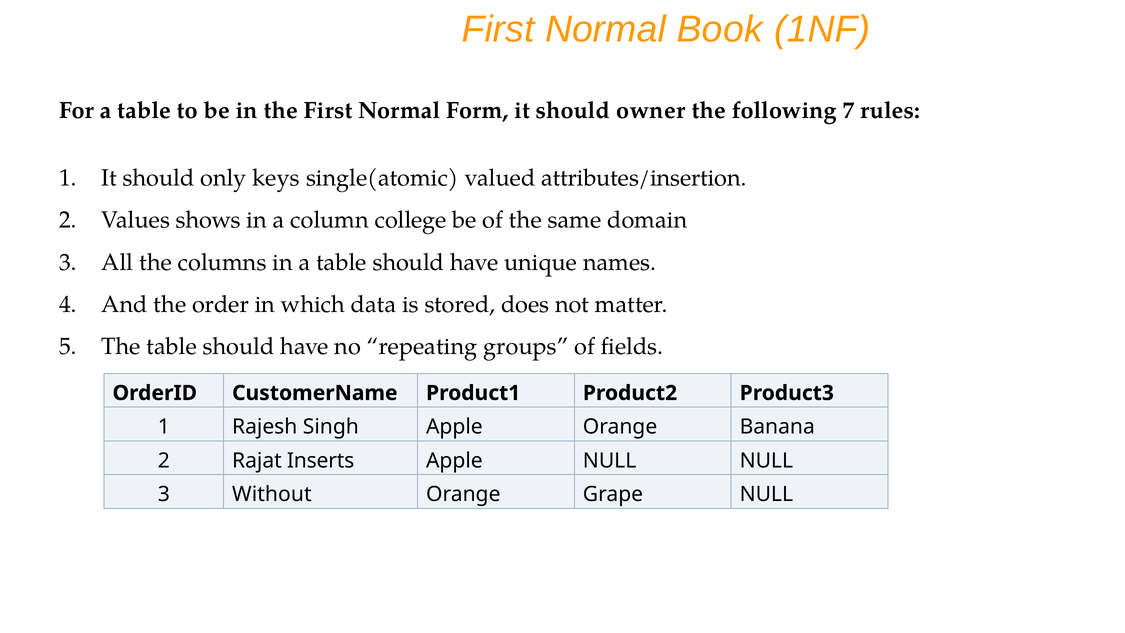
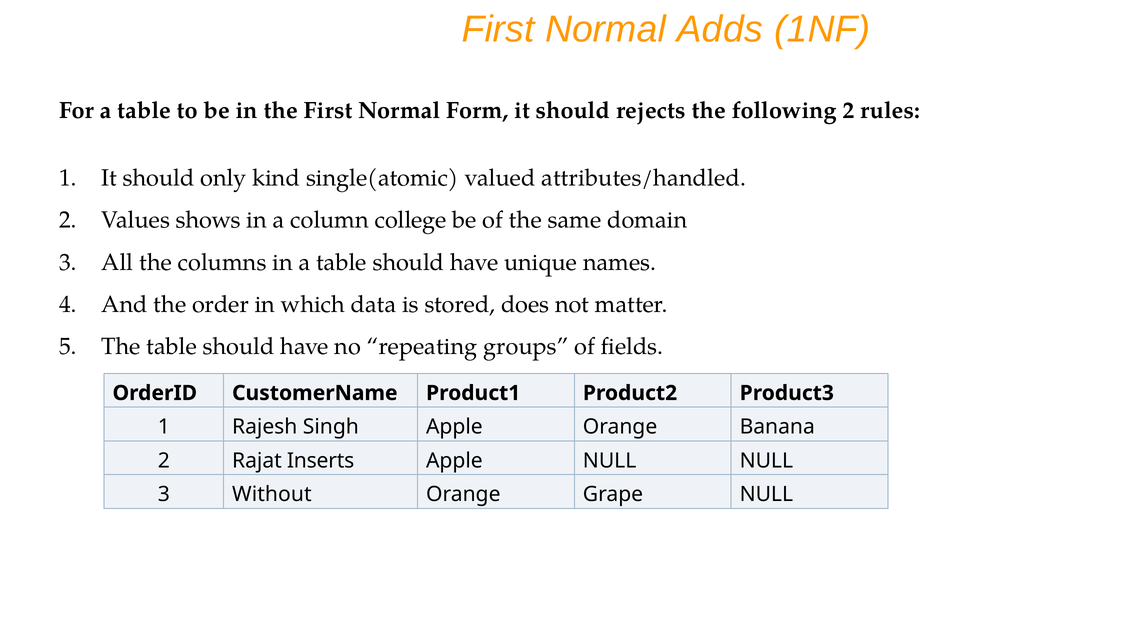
Book: Book -> Adds (720, 29)
owner: owner -> rejects (651, 110)
following 7: 7 -> 2 (848, 110)
keys: keys -> kind (276, 178)
attributes/insertion: attributes/insertion -> attributes/handled (644, 178)
